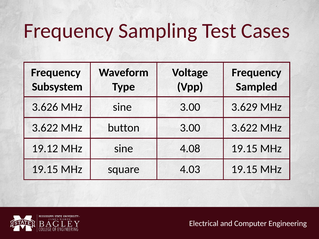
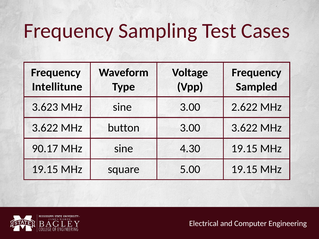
Subsystem: Subsystem -> Intellitune (57, 87)
3.626: 3.626 -> 3.623 (45, 107)
3.629: 3.629 -> 2.622 (244, 107)
19.12: 19.12 -> 90.17 (45, 149)
4.08: 4.08 -> 4.30 (190, 149)
4.03: 4.03 -> 5.00 (190, 169)
